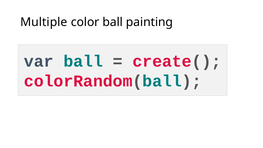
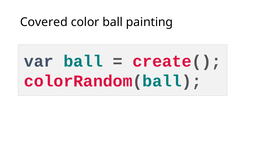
Multiple: Multiple -> Covered (44, 22)
